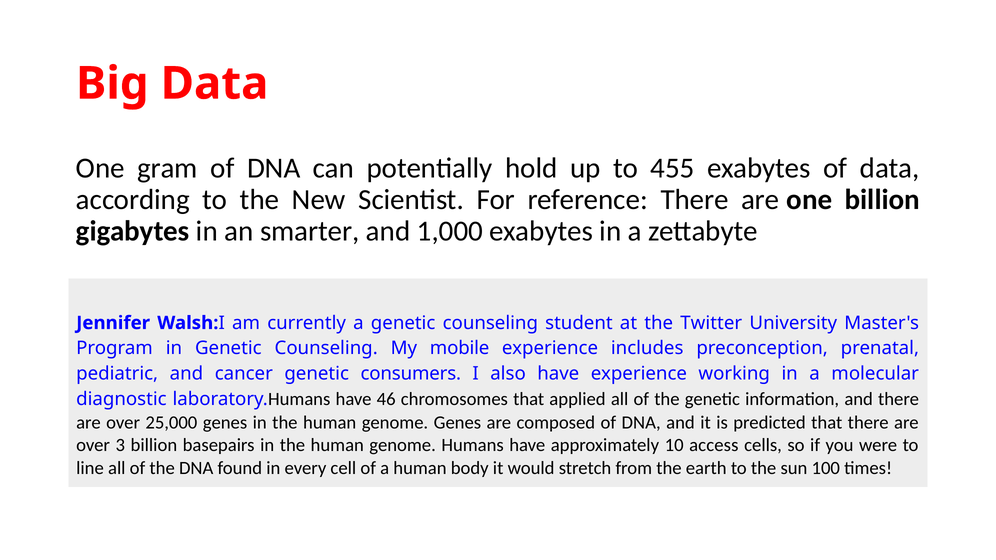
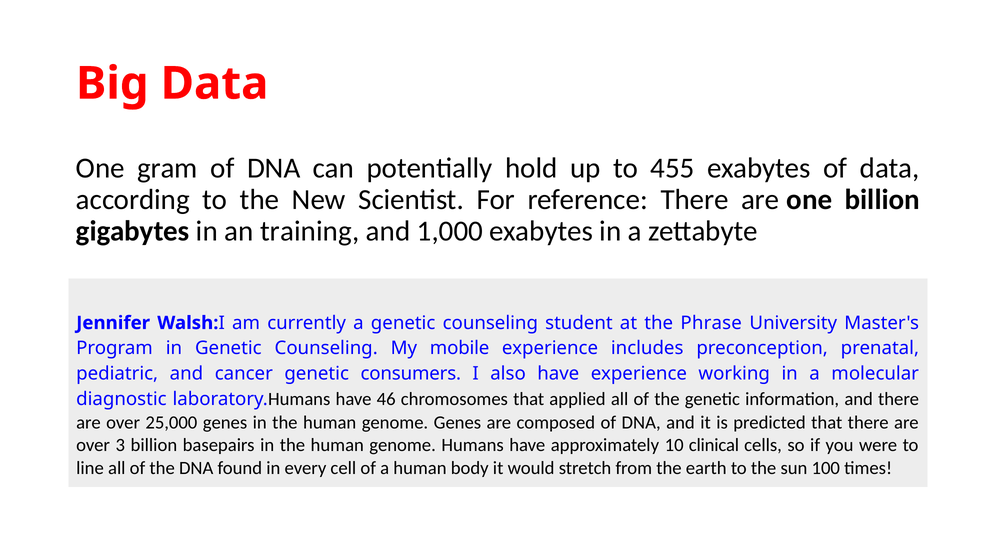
smarter: smarter -> training (310, 231)
Twitter: Twitter -> Phrase (711, 323)
access: access -> clinical (714, 445)
